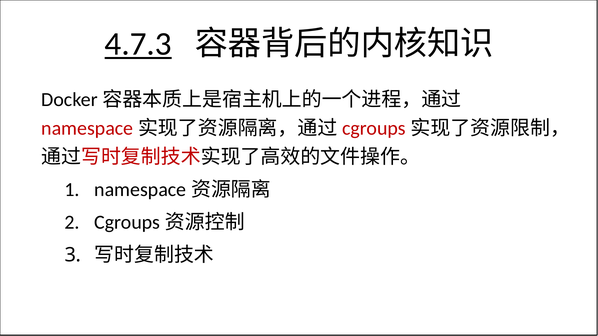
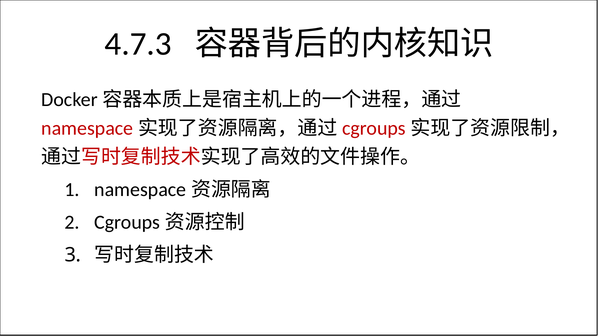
4.7.3 underline: present -> none (138, 44)
